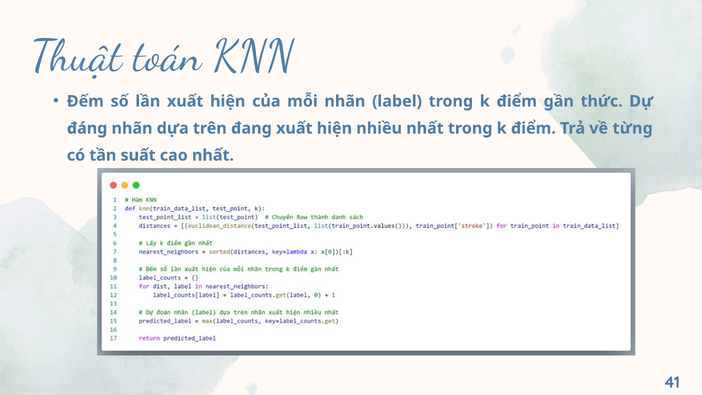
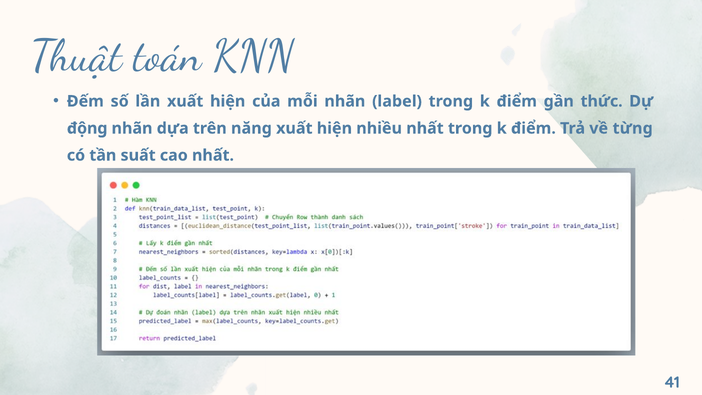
đáng: đáng -> động (87, 128)
đang: đang -> năng (251, 128)
